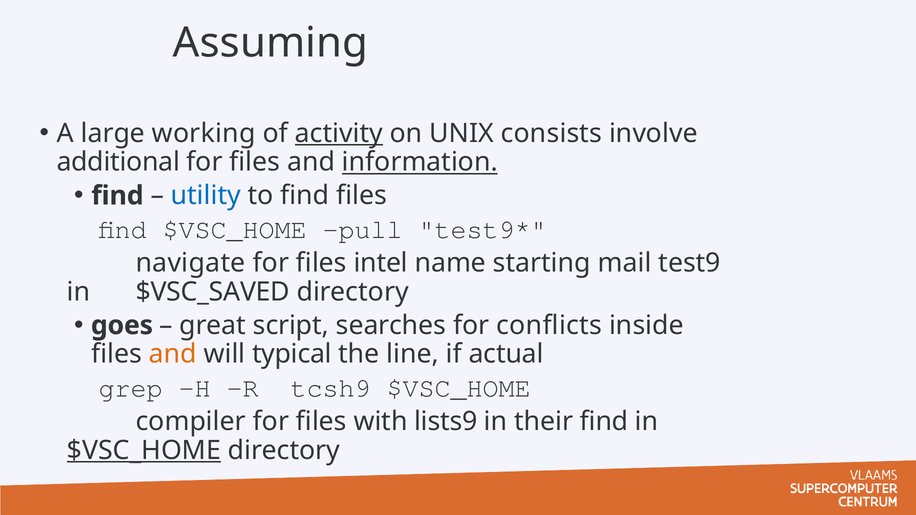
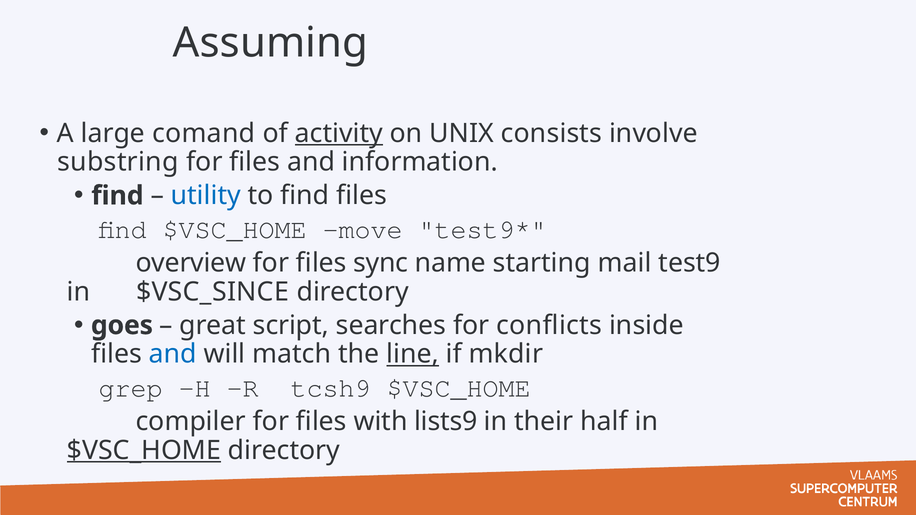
working: working -> comand (204, 133)
additional: additional -> substring (118, 162)
information underline: present -> none (420, 162)
pull: pull -> move (363, 229)
navigate: navigate -> overview (191, 263)
intel: intel -> sync (381, 263)
$VSC_SAVED: $VSC_SAVED -> $VSC_SINCE (212, 292)
and colour: orange -> blue (173, 354)
typical: typical -> match (292, 354)
line underline: none -> present (413, 354)
actual: actual -> mkdir (506, 354)
their find: find -> half (604, 422)
